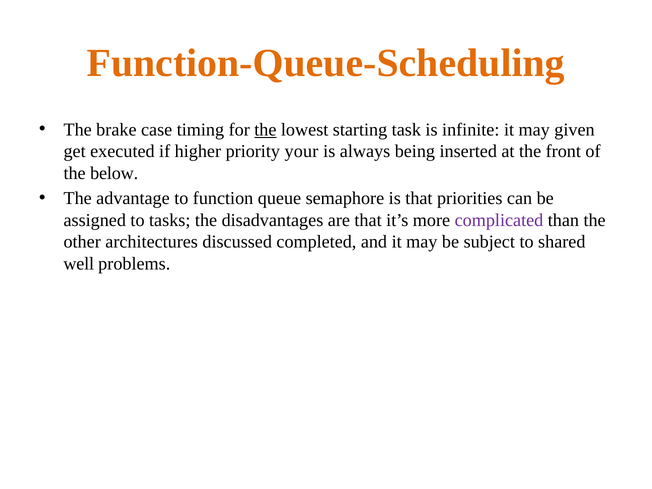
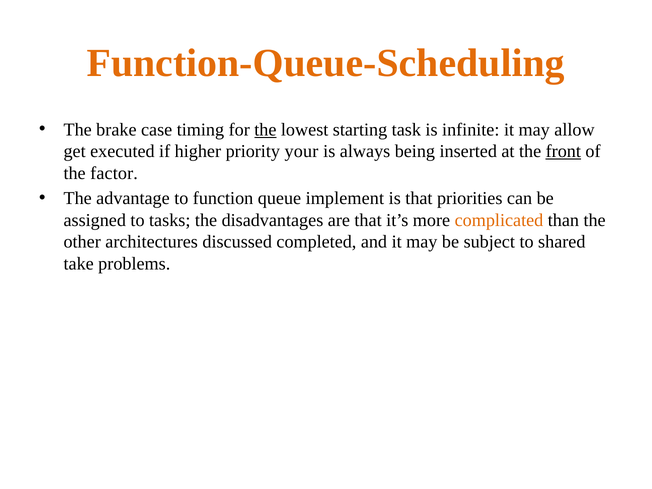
given: given -> allow (574, 130)
front underline: none -> present (563, 151)
below: below -> factor (114, 173)
semaphore: semaphore -> implement (345, 198)
complicated colour: purple -> orange (499, 220)
well: well -> take (79, 264)
